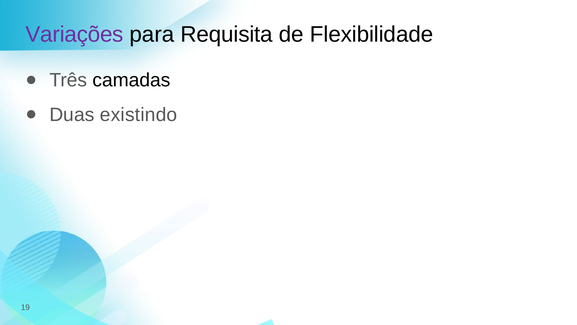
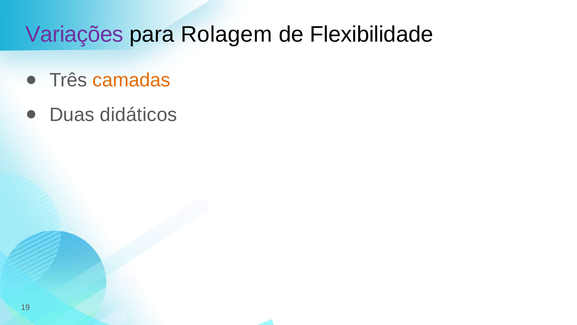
Requisita: Requisita -> Rolagem (226, 34)
camadas colour: black -> orange (132, 80)
existindo: existindo -> didáticos (139, 115)
